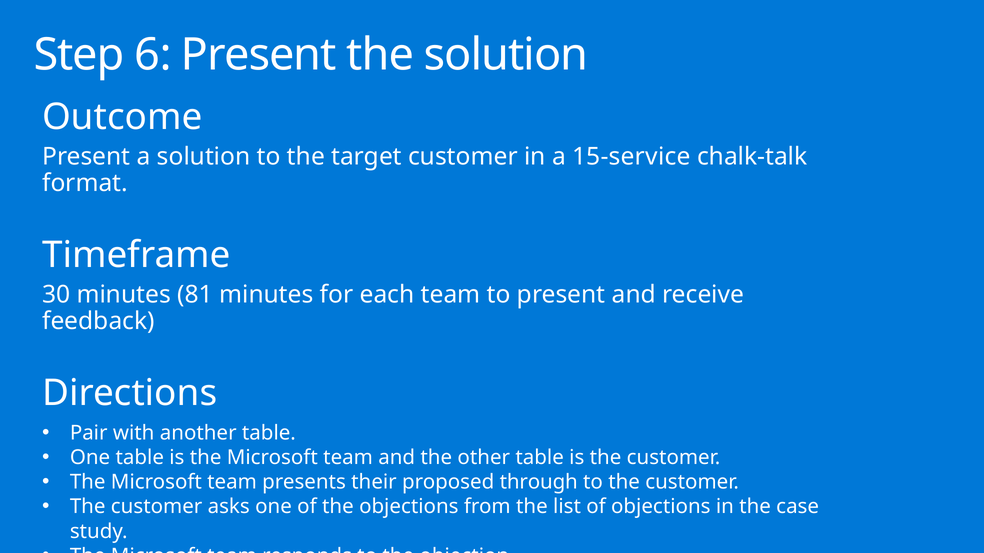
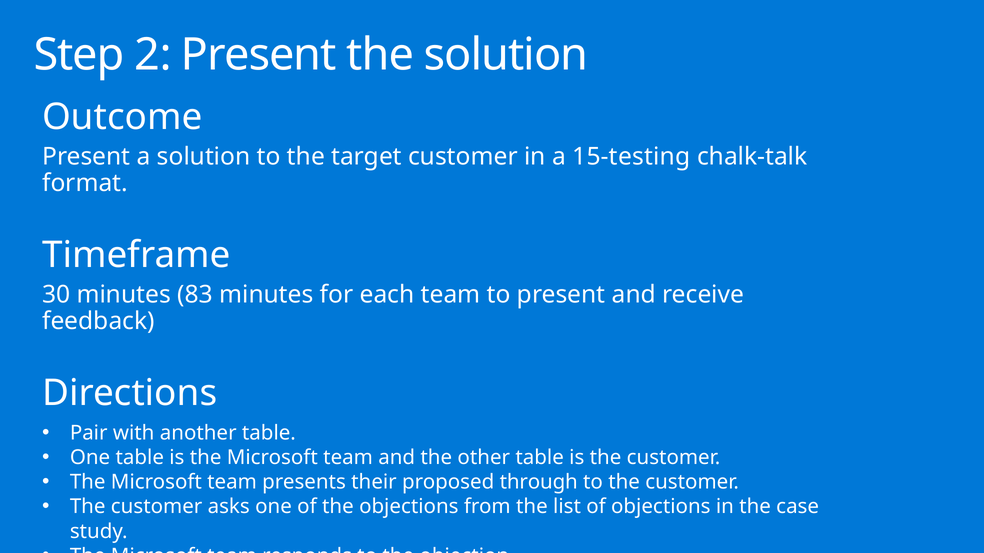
6: 6 -> 2 (153, 55)
15-service: 15-service -> 15-testing (631, 157)
81: 81 -> 83 (195, 295)
